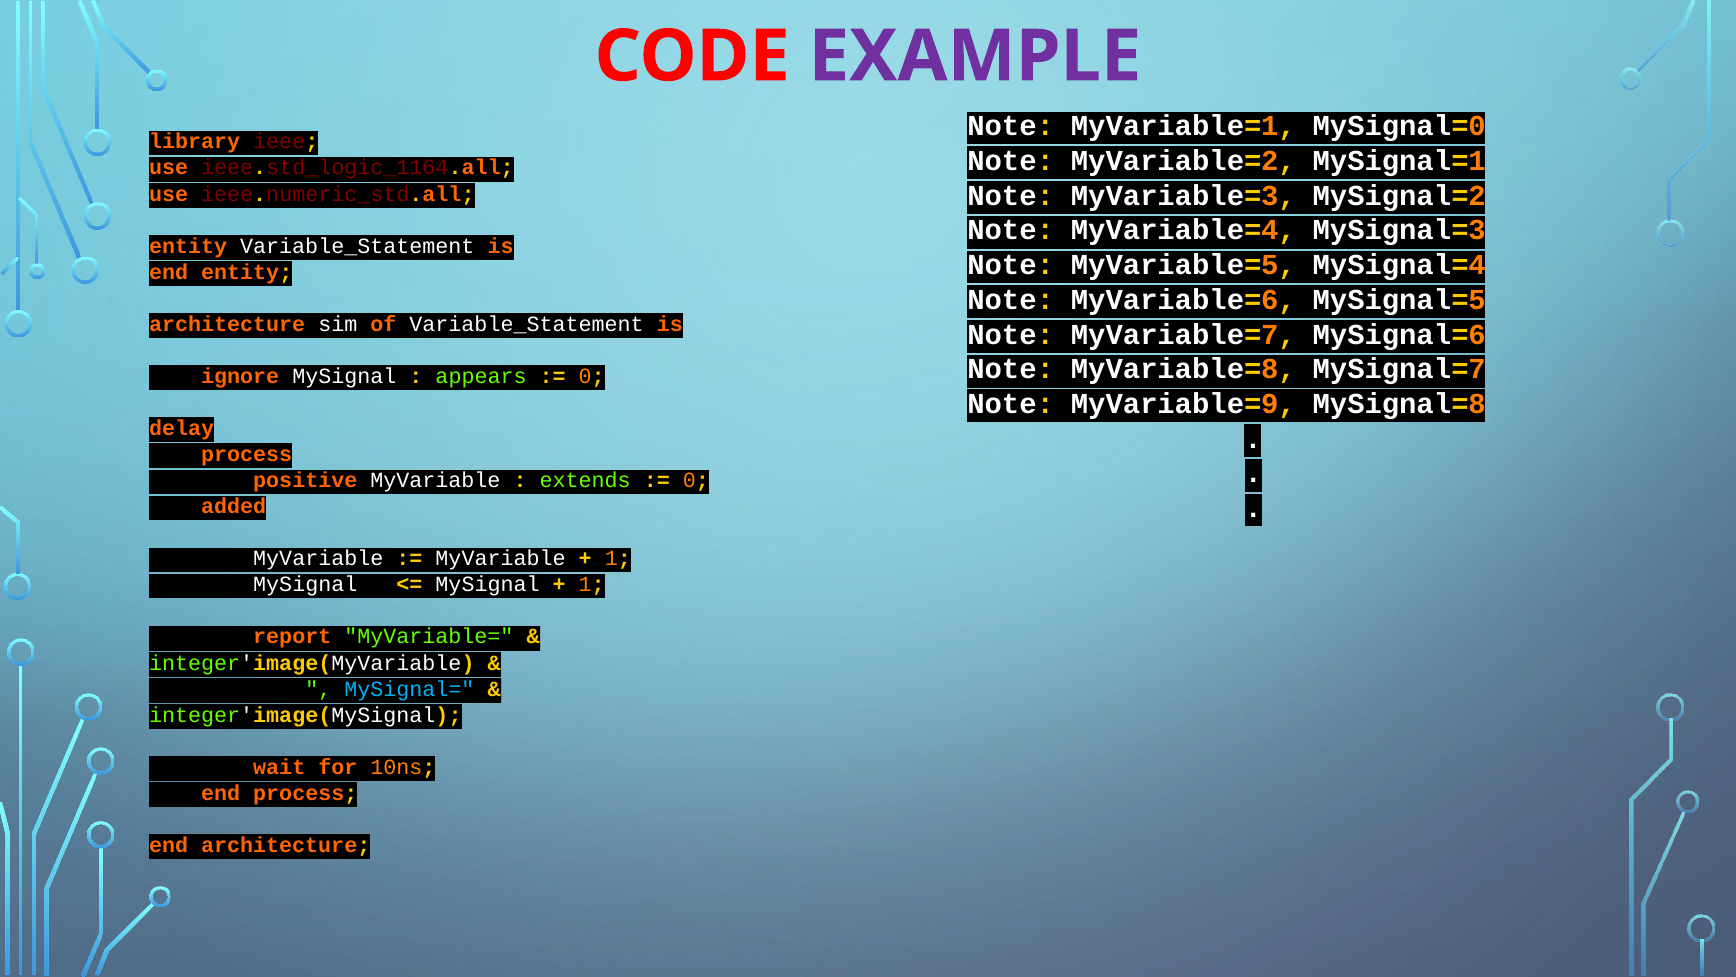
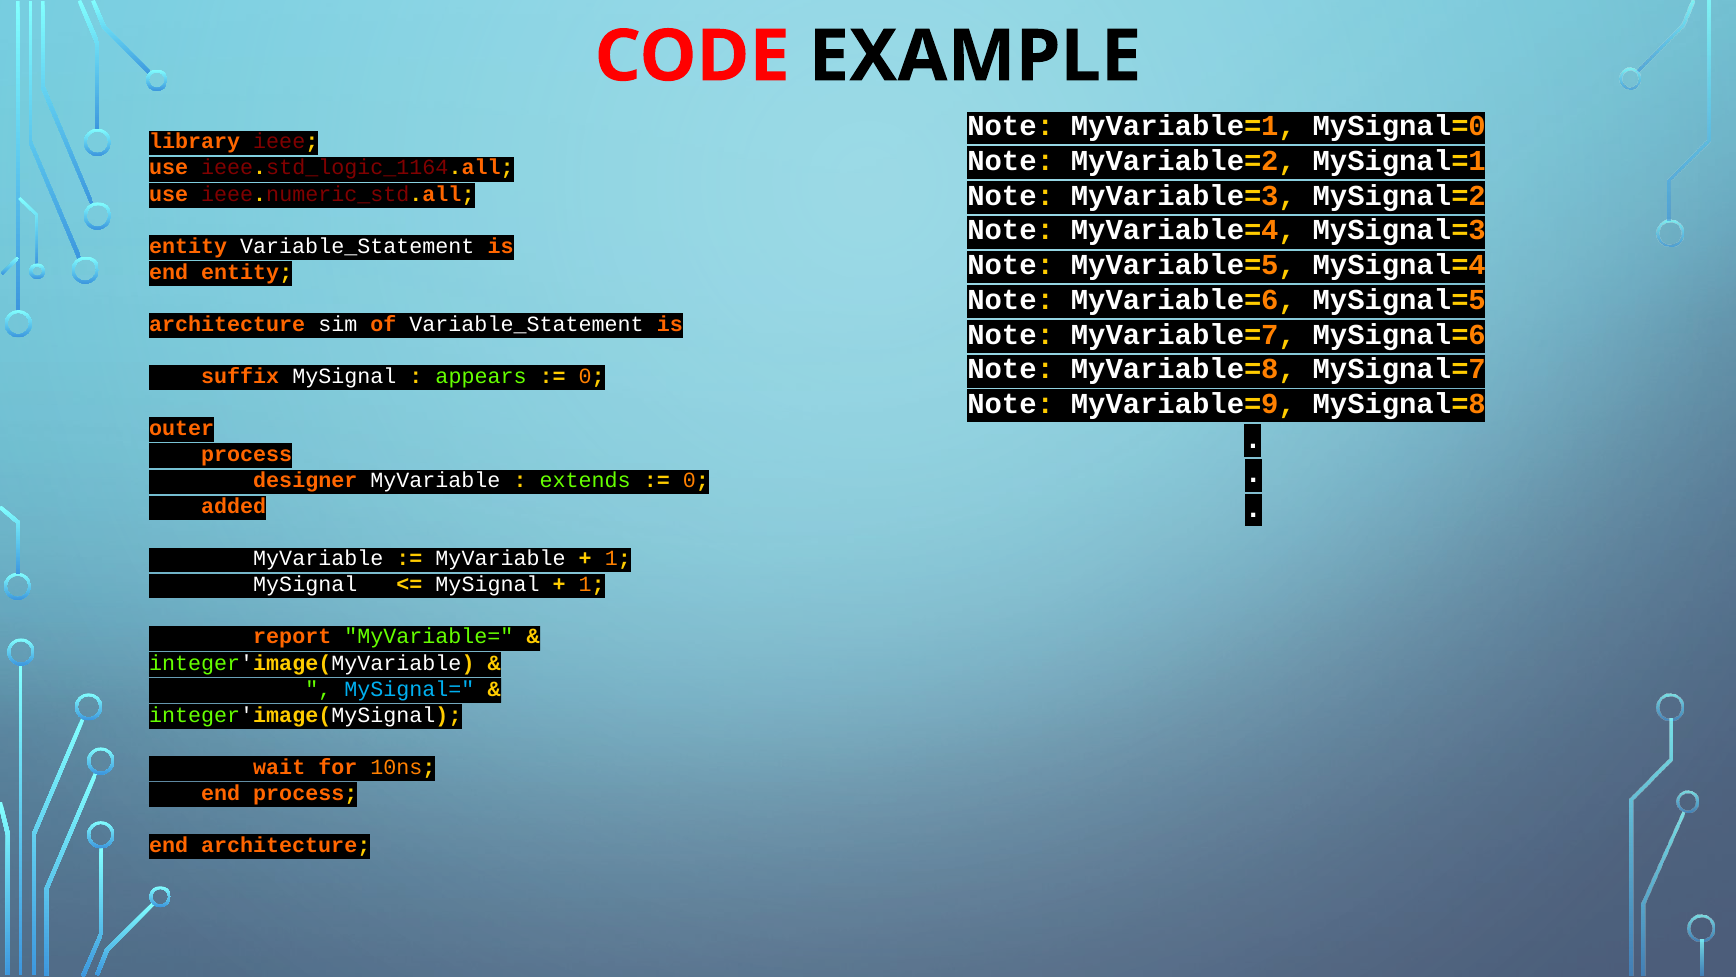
EXAMPLE colour: purple -> black (975, 57)
ignore: ignore -> suffix (240, 376)
delay: delay -> outer (182, 428)
positive: positive -> designer (305, 480)
